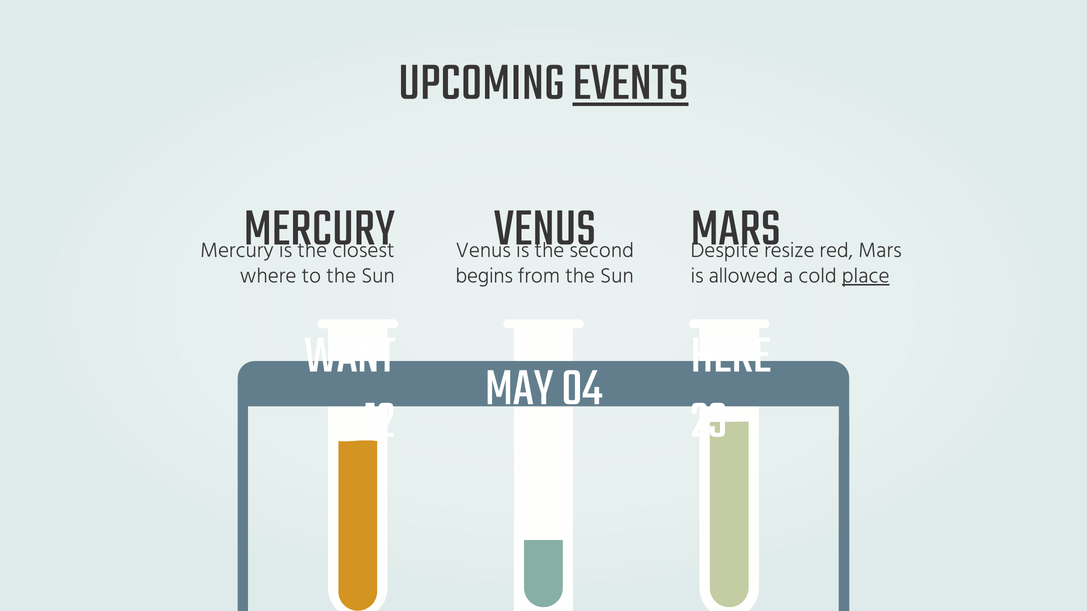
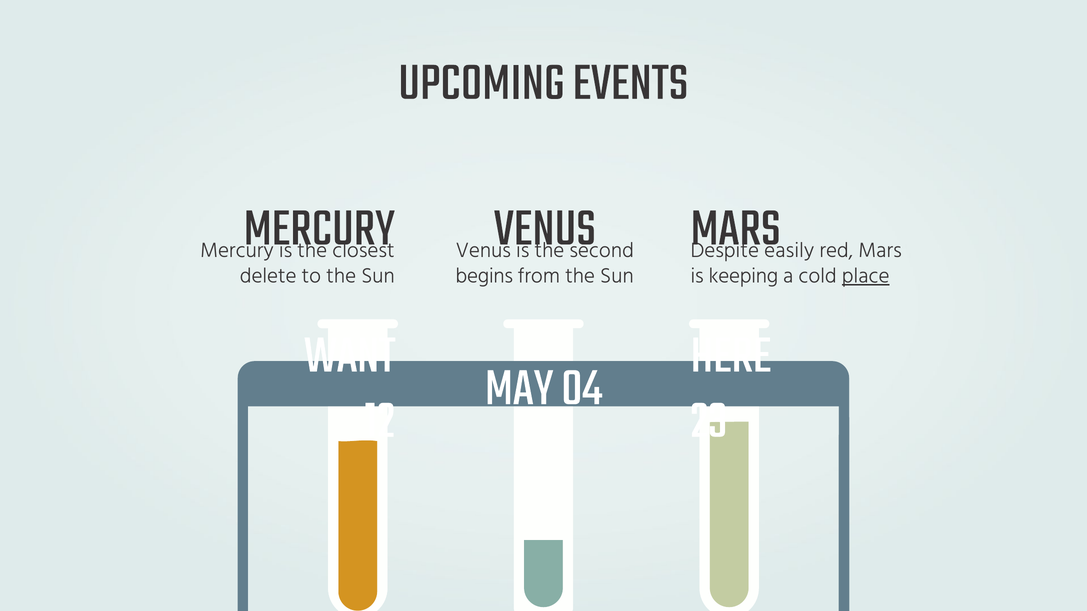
EVENTS underline: present -> none (630, 81)
resize: resize -> easily (789, 250)
where: where -> delete (268, 276)
allowed: allowed -> keeping (743, 276)
